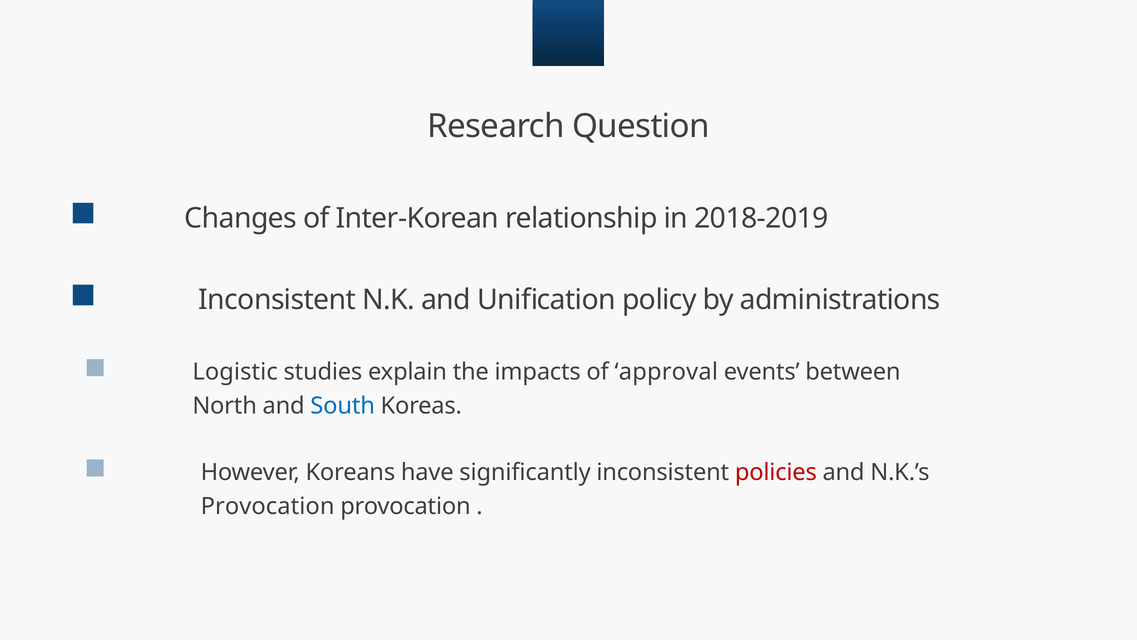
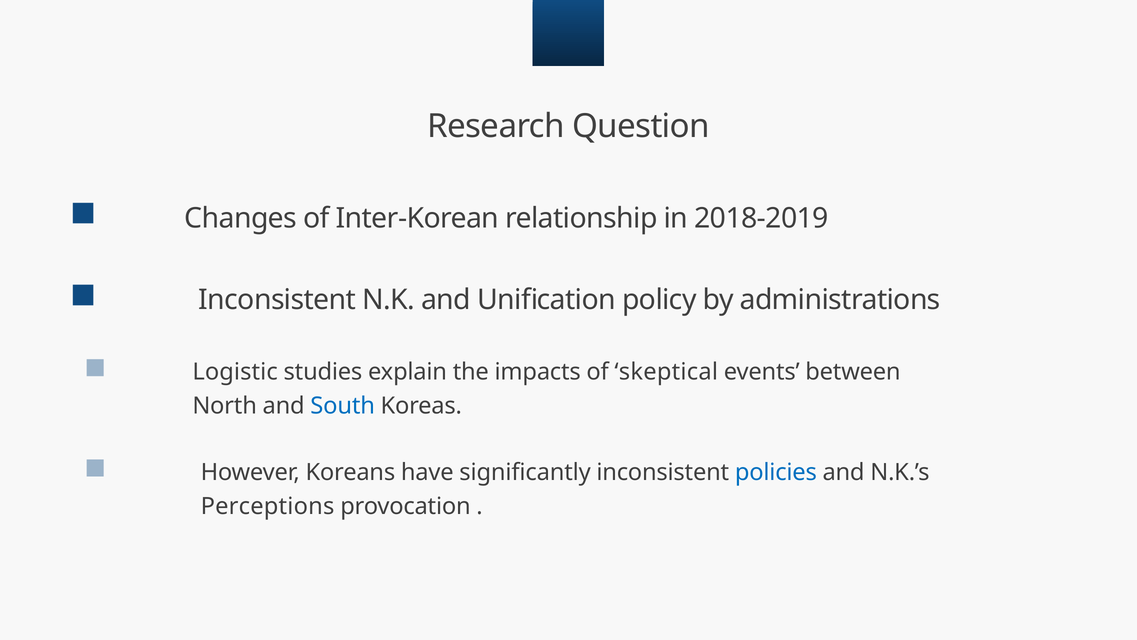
approval: approval -> skeptical (666, 372)
policies colour: red -> blue (776, 472)
Provocation: Provocation -> Perceptions (268, 506)
